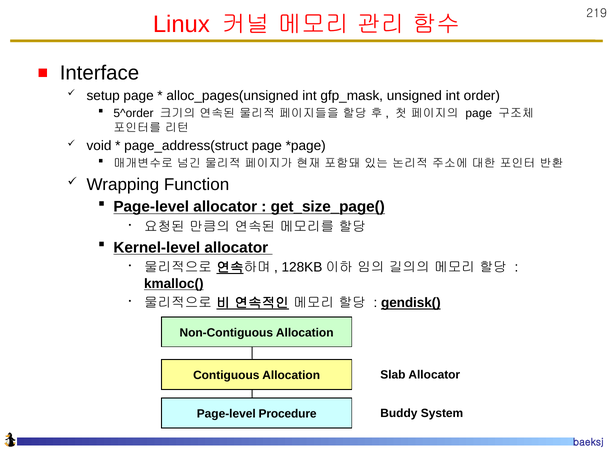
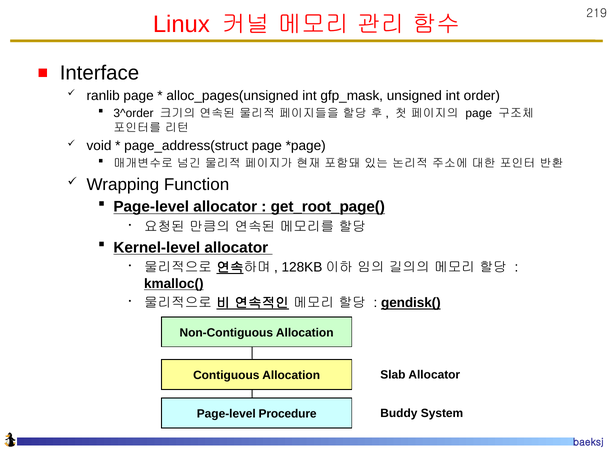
setup: setup -> ranlib (103, 96)
5^order: 5^order -> 3^order (133, 113)
get_size_page(: get_size_page( -> get_root_page( (328, 207)
